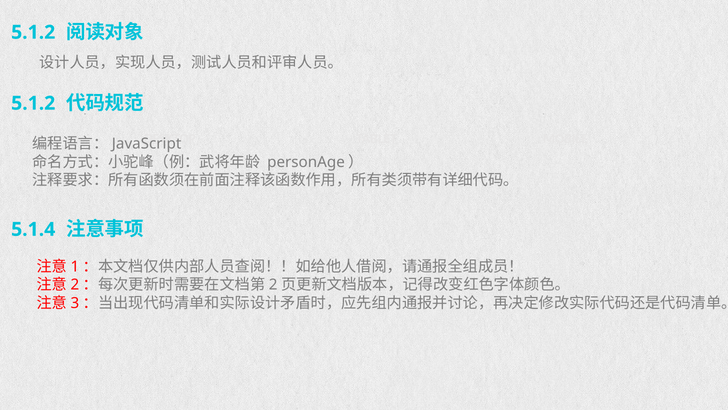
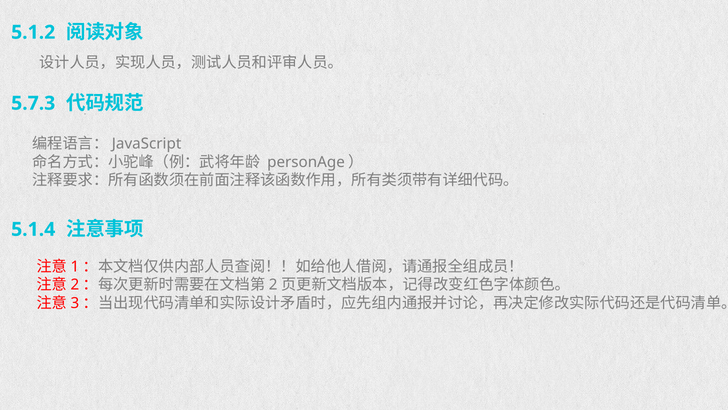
5.1.2: 5.1.2 -> 5.7.3 (33, 103)
